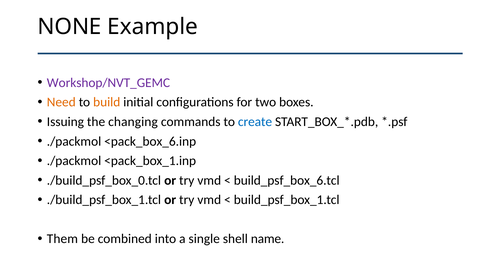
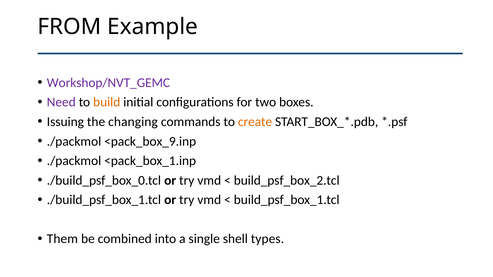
NONE: NONE -> FROM (69, 27)
Need colour: orange -> purple (61, 102)
create colour: blue -> orange (255, 122)
<pack_box_6.inp: <pack_box_6.inp -> <pack_box_9.inp (150, 141)
build_psf_box_6.tcl: build_psf_box_6.tcl -> build_psf_box_2.tcl (287, 181)
name: name -> types (267, 239)
